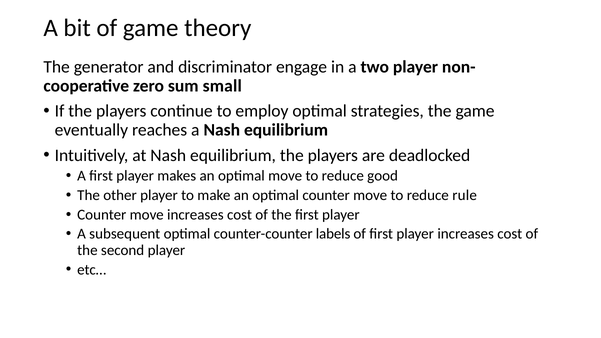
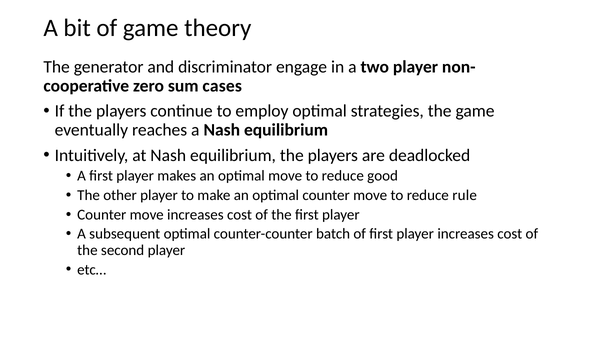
small: small -> cases (222, 86)
labels: labels -> batch (333, 234)
